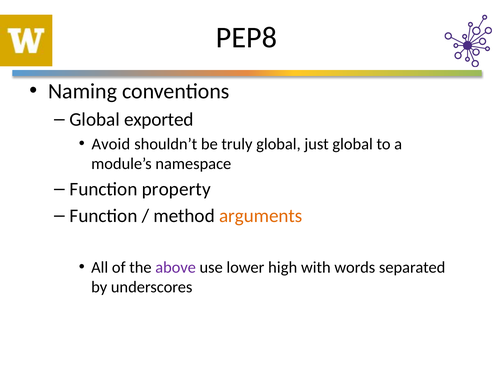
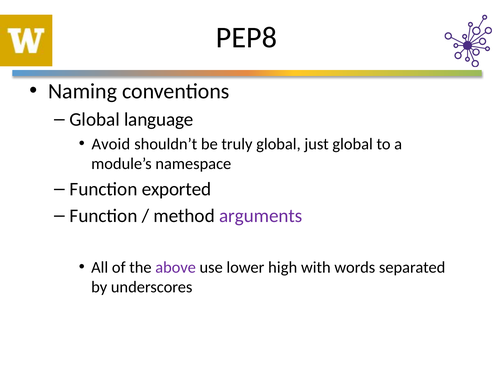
exported: exported -> language (159, 119)
property: property -> exported (176, 189)
arguments colour: orange -> purple (261, 216)
